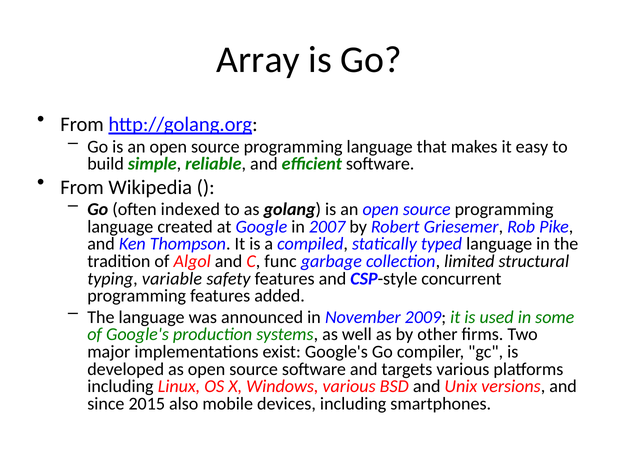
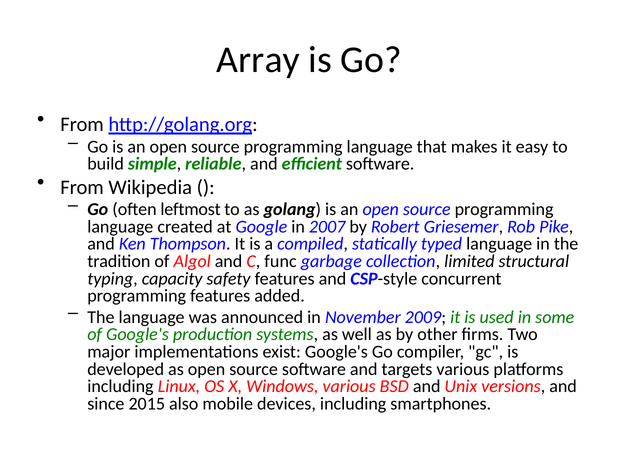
indexed: indexed -> leftmost (191, 209)
variable: variable -> capacity (172, 278)
